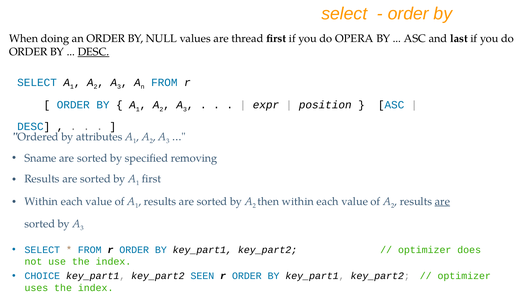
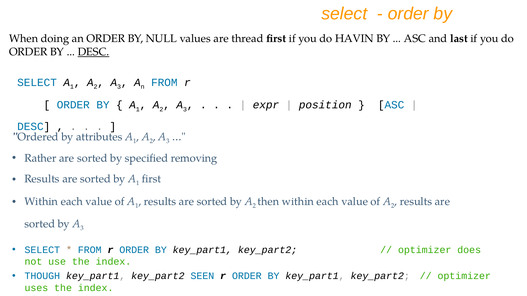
OPERA: OPERA -> HAVIN (354, 39)
Sname: Sname -> Rather (40, 159)
are underline: present -> none (442, 202)
CHOICE: CHOICE -> THOUGH (42, 276)
